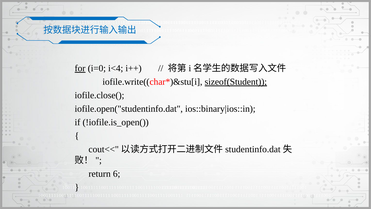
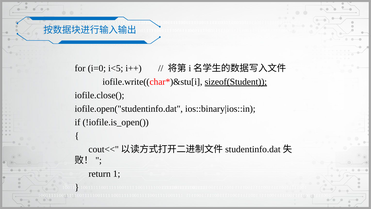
for underline: present -> none (80, 68)
i<4: i<4 -> i<5 (116, 68)
6: 6 -> 1 (117, 174)
